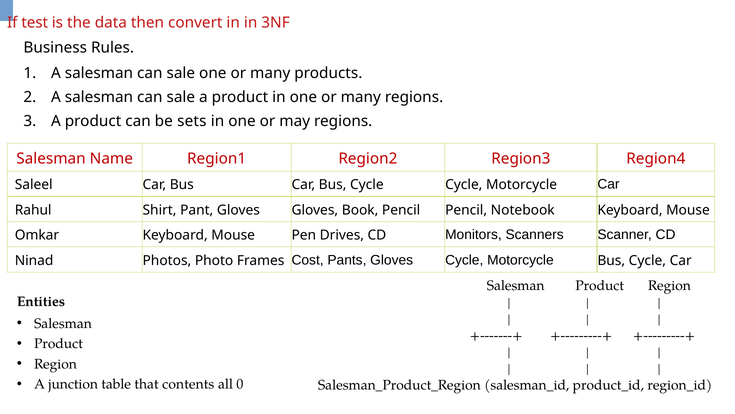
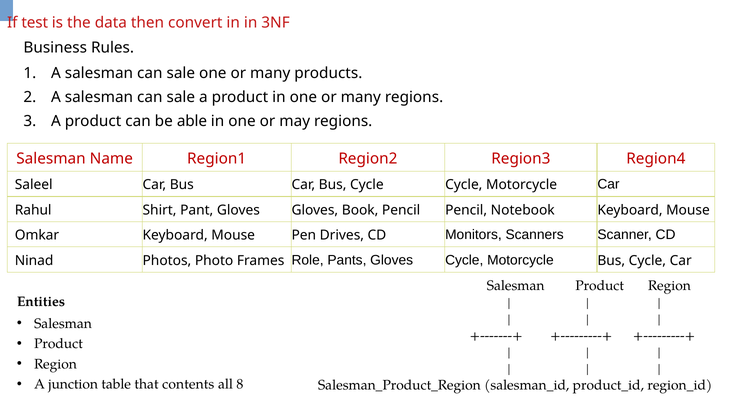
sets: sets -> able (192, 121)
Cost: Cost -> Role (308, 260)
0: 0 -> 8 (240, 384)
